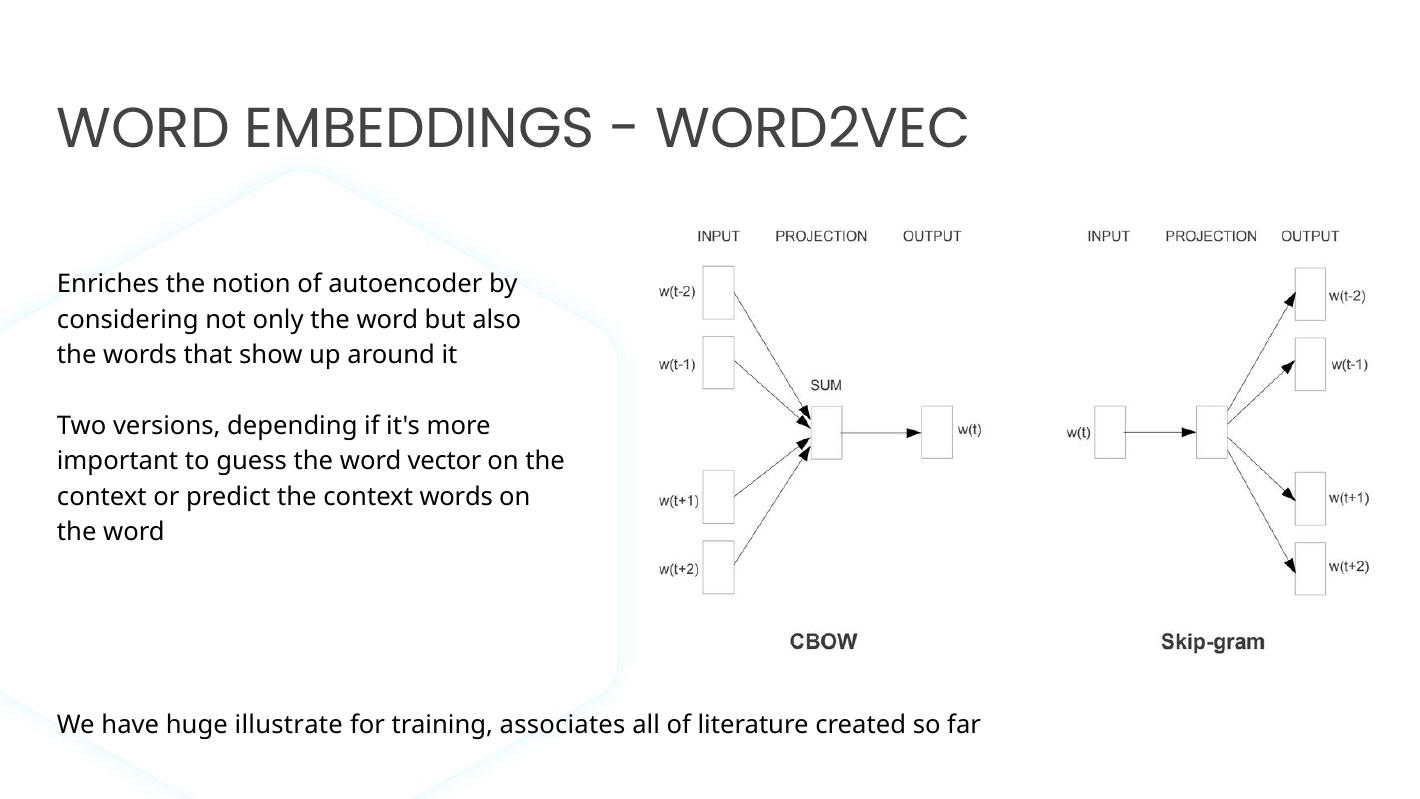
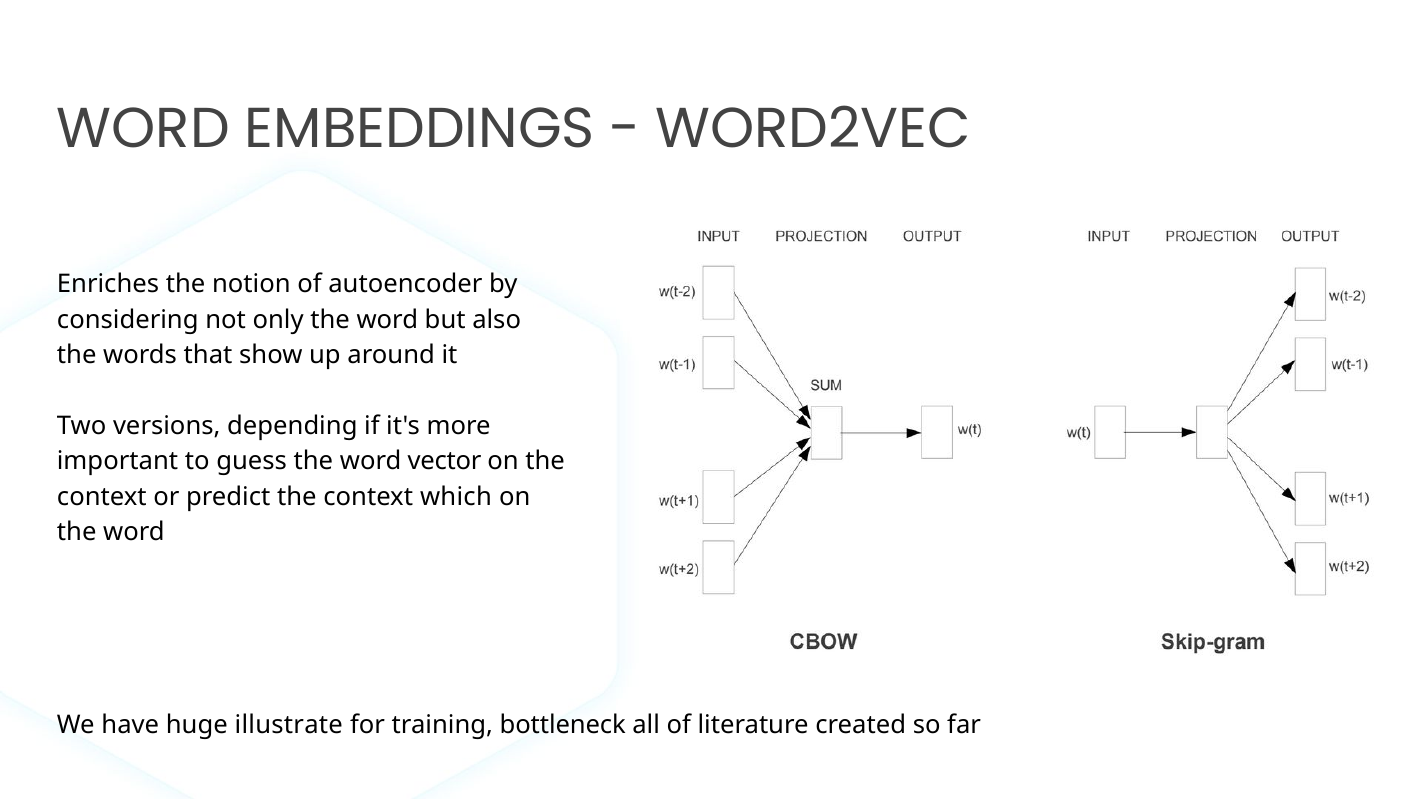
context words: words -> which (456, 497)
associates: associates -> bottleneck (563, 725)
